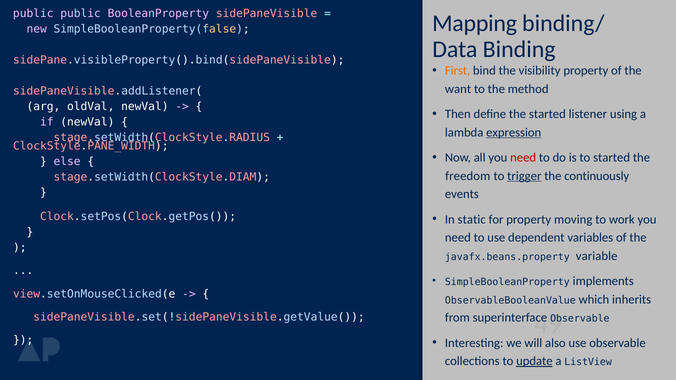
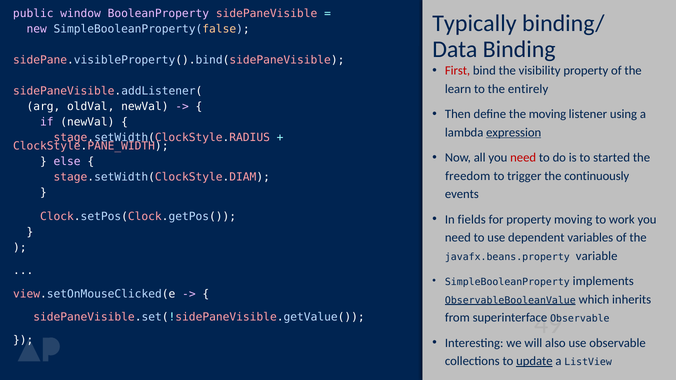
public public: public -> window (81, 13)
Mapping: Mapping -> Typically (474, 24)
First colour: orange -> red (458, 71)
want: want -> learn (458, 89)
method: method -> entirely (528, 89)
the started: started -> moving (547, 114)
trigger underline: present -> none (524, 176)
static: static -> fields (472, 220)
ObservableBooleanValue underline: none -> present (510, 300)
